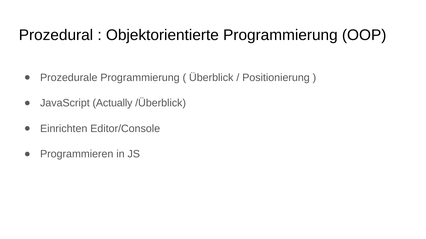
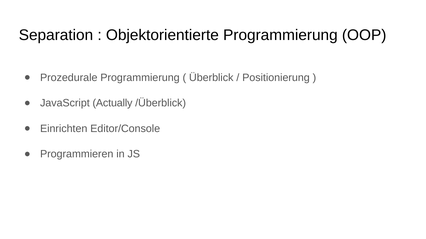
Prozedural: Prozedural -> Separation (56, 35)
